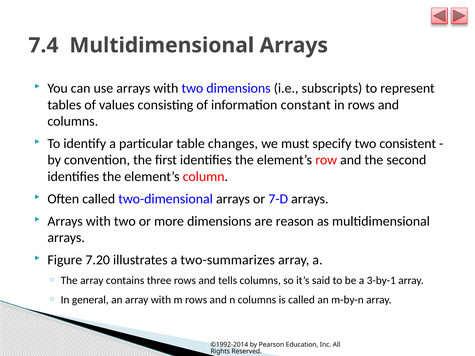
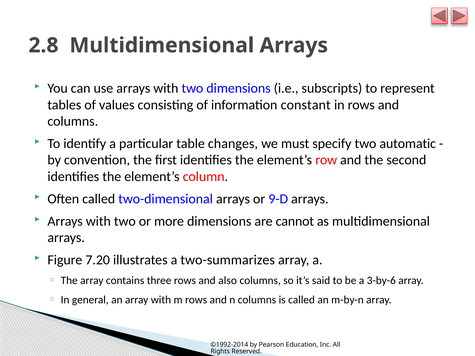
7.4: 7.4 -> 2.8 (43, 45)
consistent: consistent -> automatic (408, 144)
7-D: 7-D -> 9-D (278, 199)
reason: reason -> cannot (295, 221)
tells: tells -> also (228, 281)
3-by-1: 3-by-1 -> 3-by-6 (381, 281)
